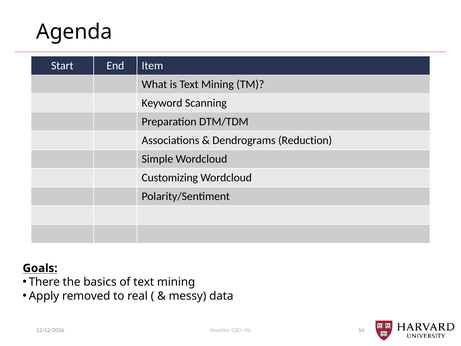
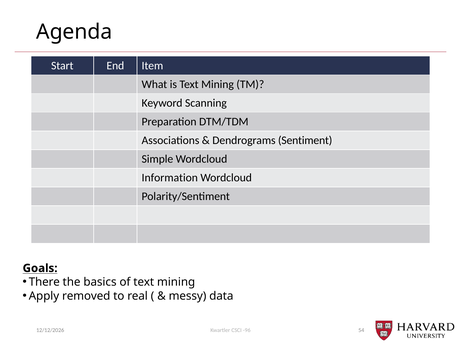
Reduction: Reduction -> Sentiment (305, 140)
Customizing: Customizing -> Information (170, 178)
